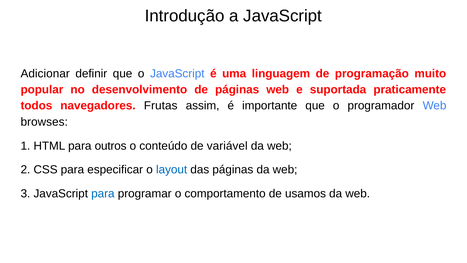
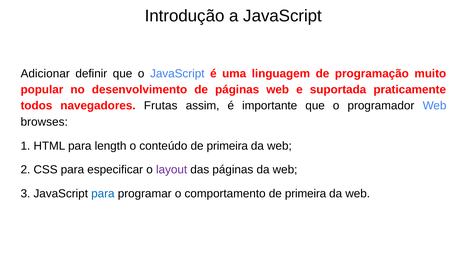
outros: outros -> length (111, 146)
conteúdo de variável: variável -> primeira (227, 146)
layout colour: blue -> purple (172, 170)
comportamento de usamos: usamos -> primeira (306, 193)
